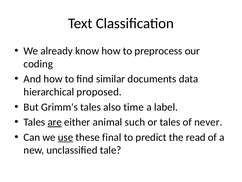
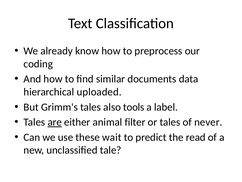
proposed: proposed -> uploaded (99, 92)
time: time -> tools (134, 107)
such: such -> filter (135, 122)
use underline: present -> none (66, 137)
final: final -> wait (112, 137)
